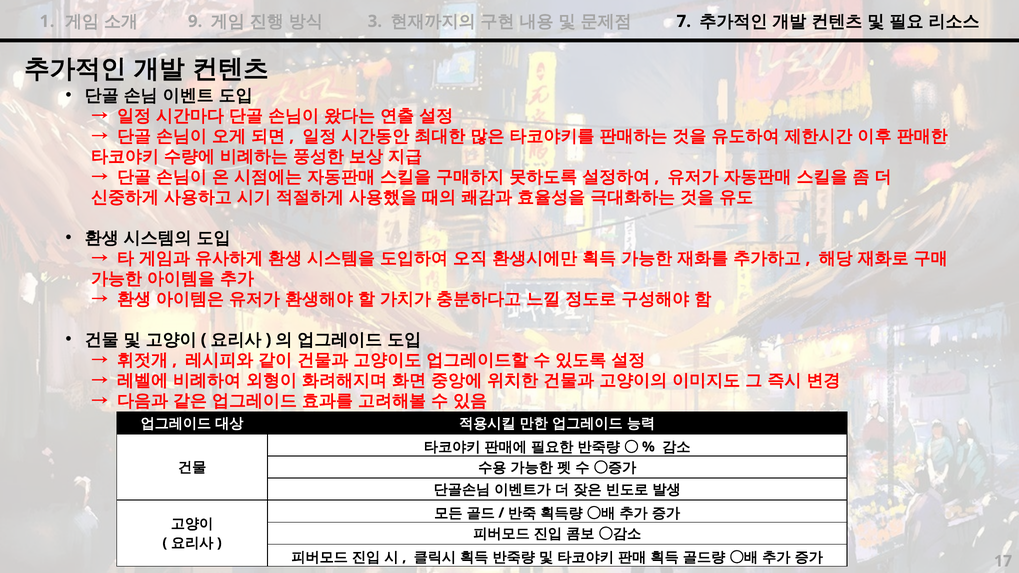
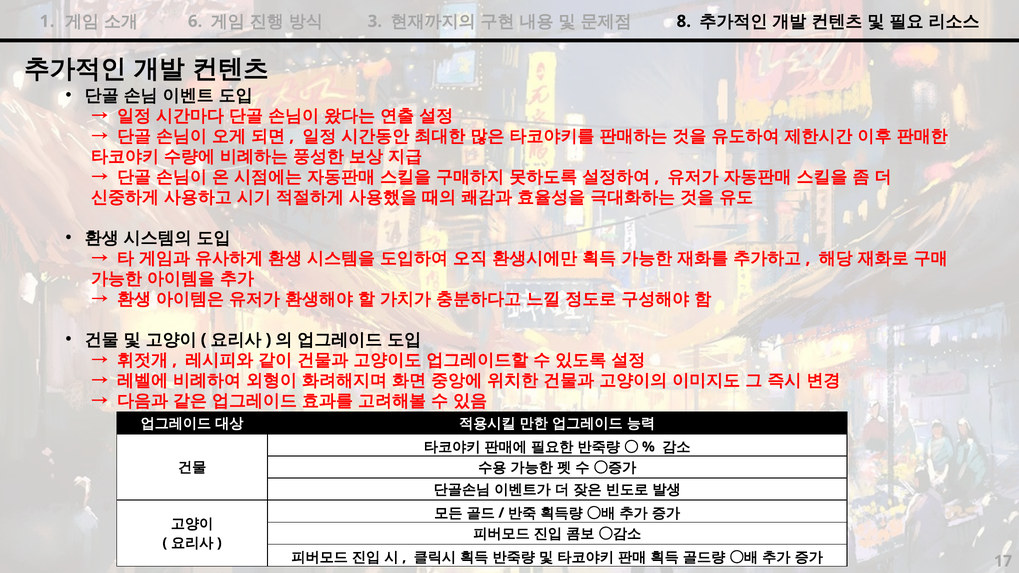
9: 9 -> 6 (195, 21)
7: 7 -> 8 (684, 21)
